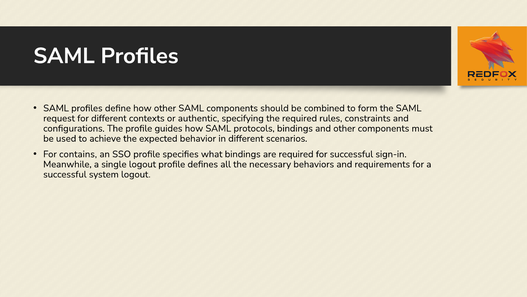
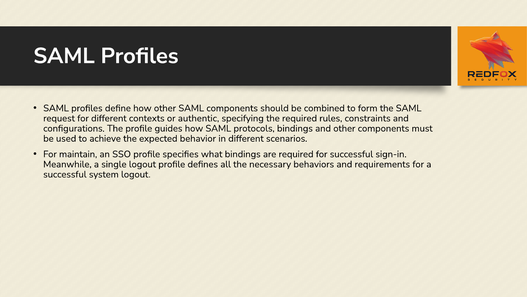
contains: contains -> maintain (78, 154)
